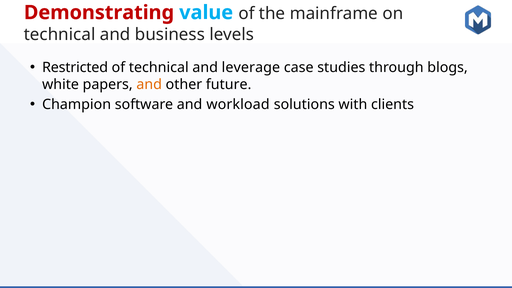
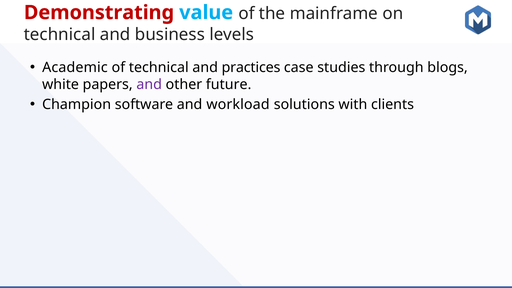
Restricted: Restricted -> Academic (75, 67)
leverage: leverage -> practices (251, 67)
and colour: orange -> purple (149, 85)
